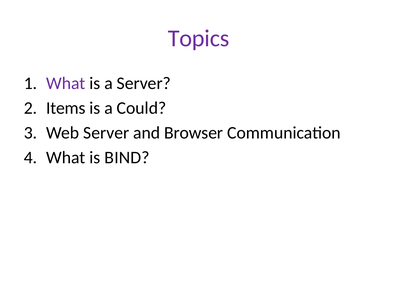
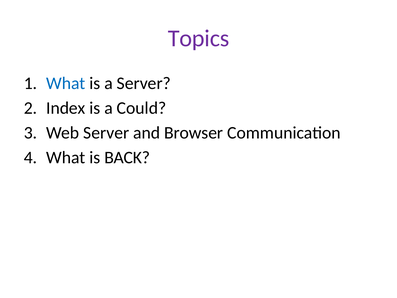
What colour: purple -> blue (66, 83)
Items: Items -> Index (66, 108)
BIND: BIND -> BACK (127, 157)
